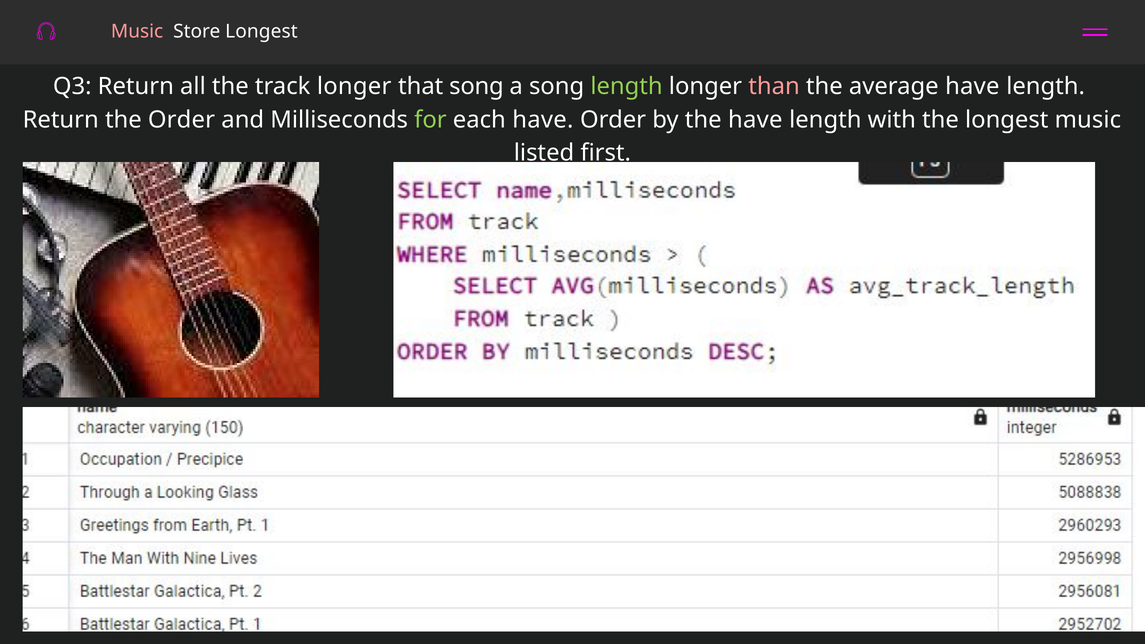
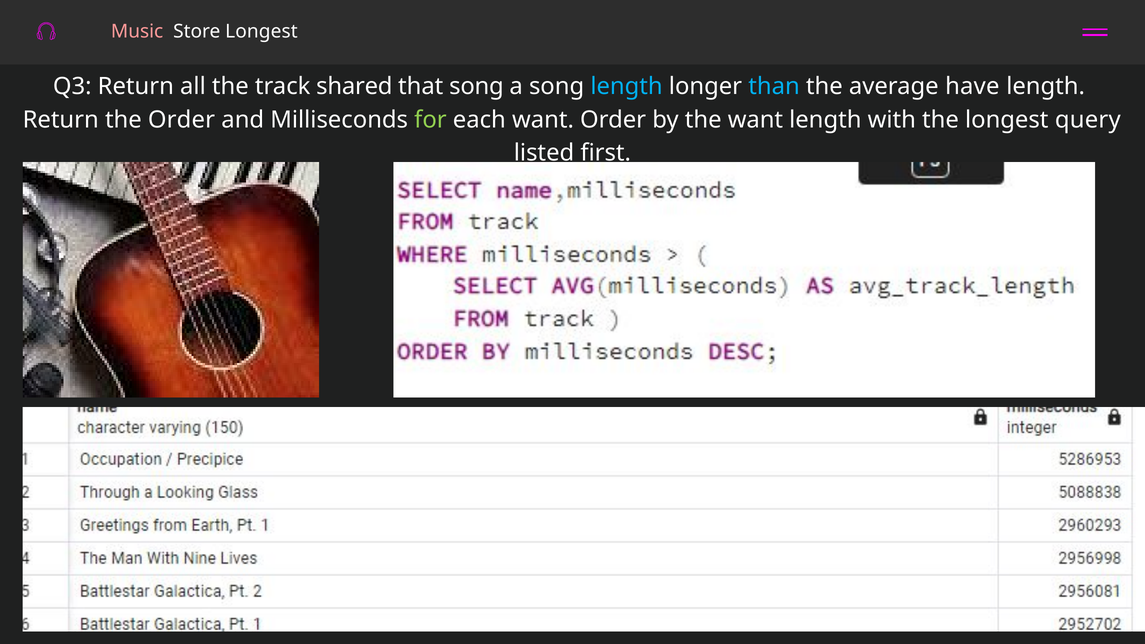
track longer: longer -> shared (354, 86)
length colour: light green -> light blue (627, 86)
than colour: pink -> light blue (774, 86)
each have: have -> want (543, 120)
the have: have -> want (755, 120)
longest music: music -> query (1088, 120)
